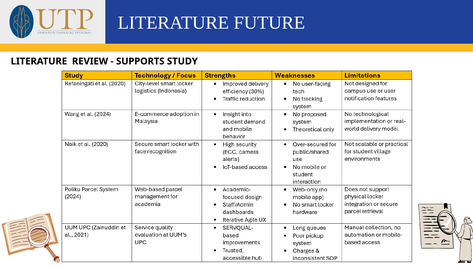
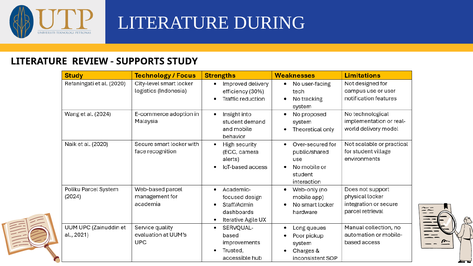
FUTURE: FUTURE -> DURING (269, 23)
